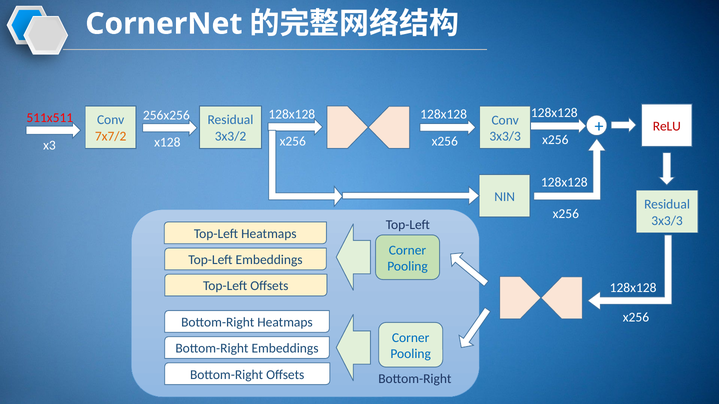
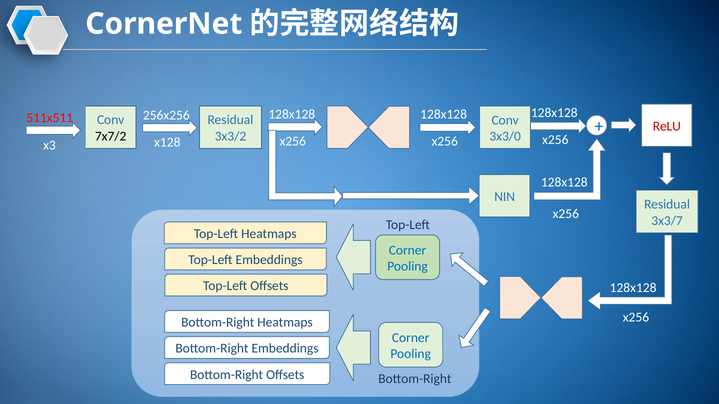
7x7/2 colour: orange -> black (111, 136)
3x3/3: 3x3/3 -> 3x3/0 (505, 137)
3x3/3: 3x3/3 -> 3x3/7 (667, 221)
